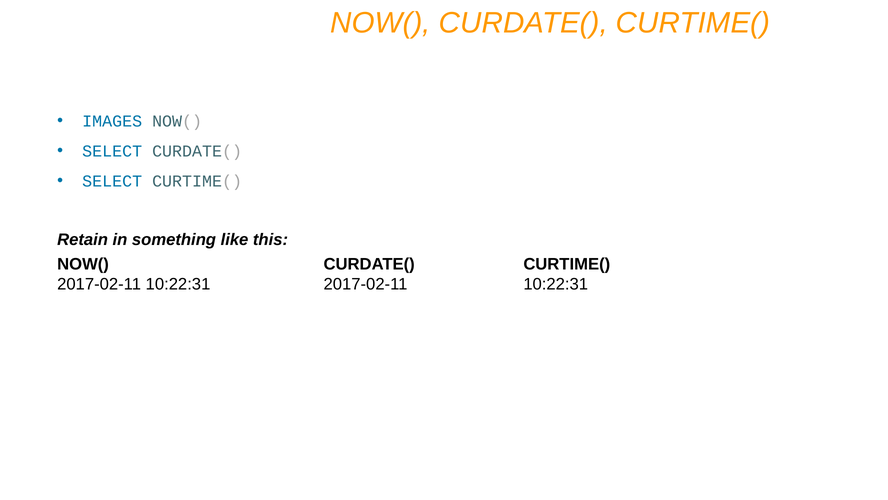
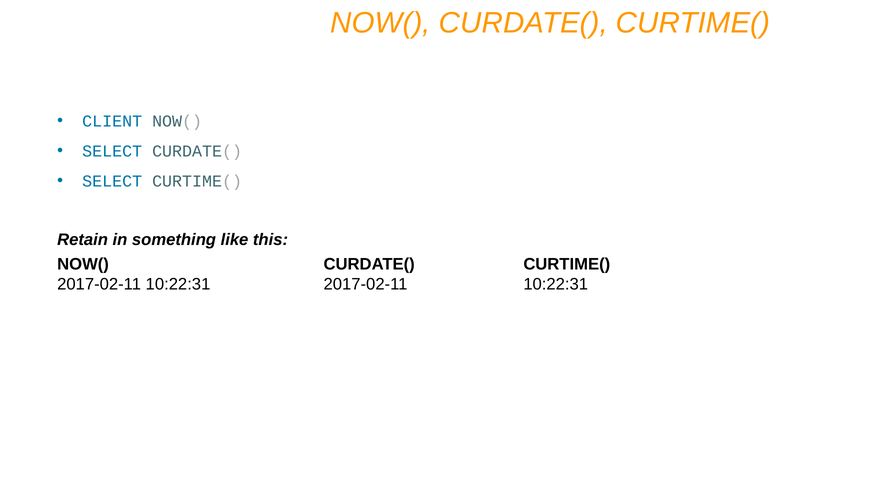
IMAGES: IMAGES -> CLIENT (112, 121)
